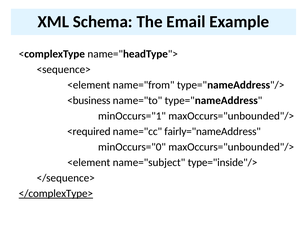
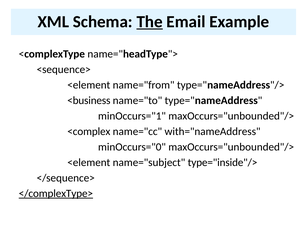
The underline: none -> present (150, 22)
<required: <required -> <complex (89, 132)
fairly="nameAddress: fairly="nameAddress -> with="nameAddress (213, 132)
